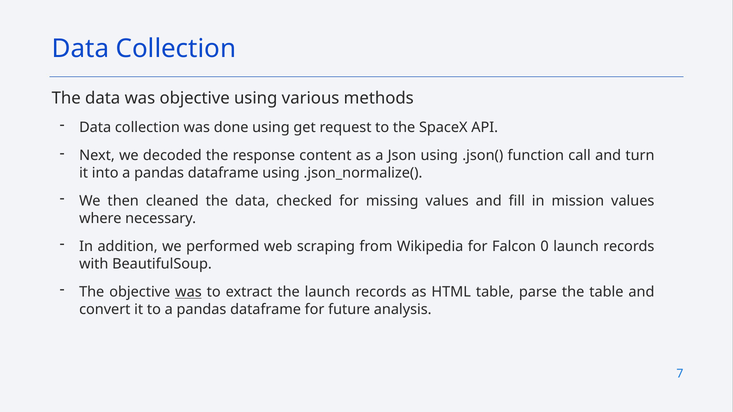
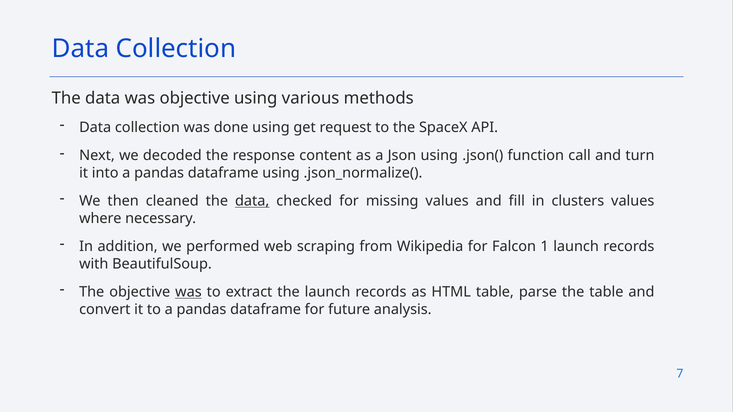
data underline: none -> present (252, 201)
mission: mission -> clusters (578, 201)
0: 0 -> 1 (545, 247)
